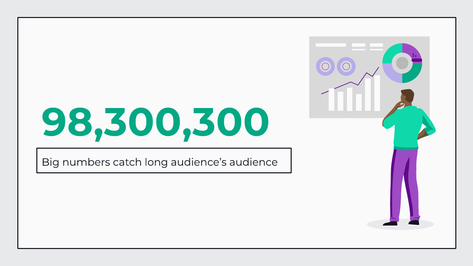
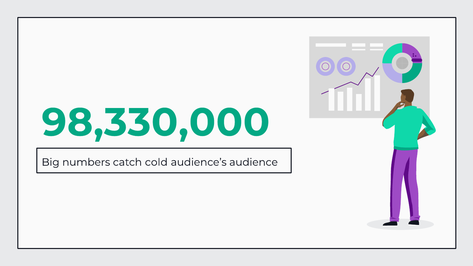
98,300,300: 98,300,300 -> 98,330,000 (156, 123)
long: long -> cold (156, 162)
